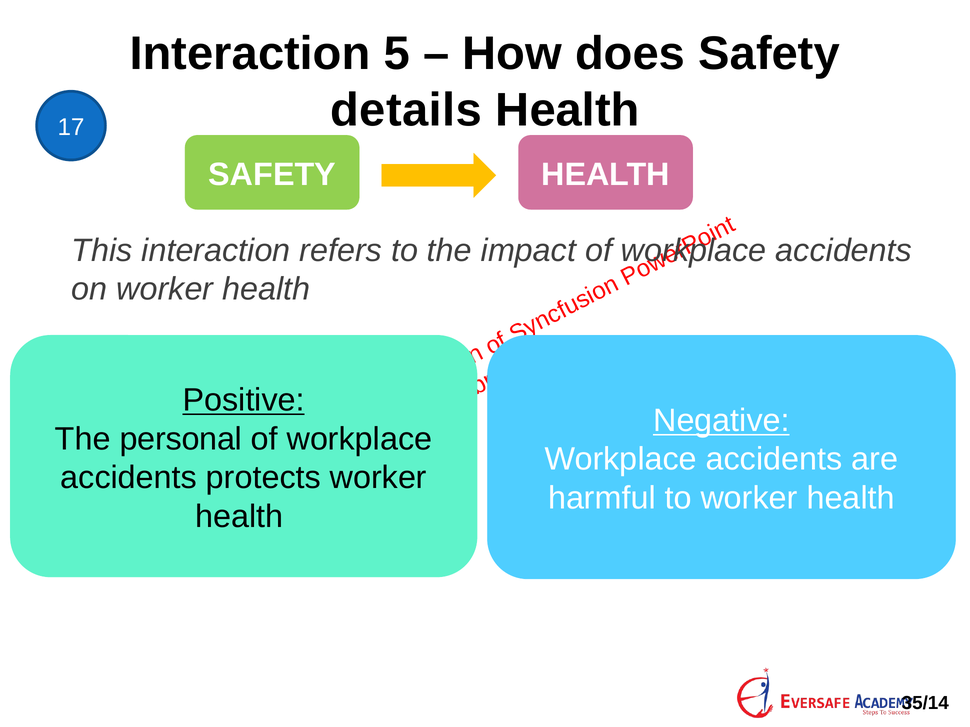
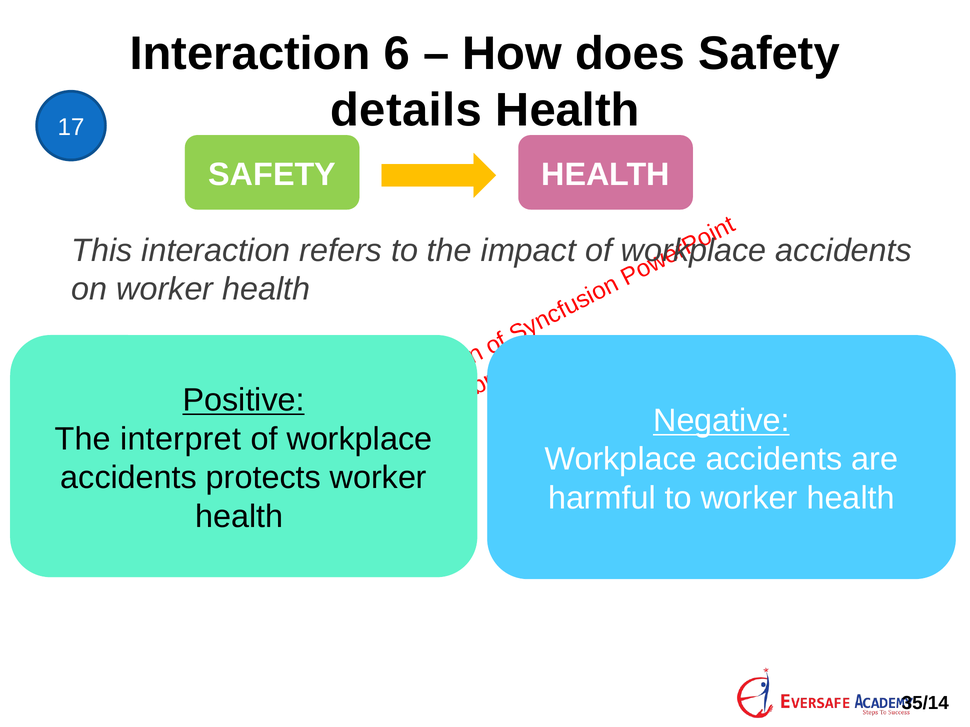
5: 5 -> 6 (397, 54)
personal: personal -> interpret (181, 439)
